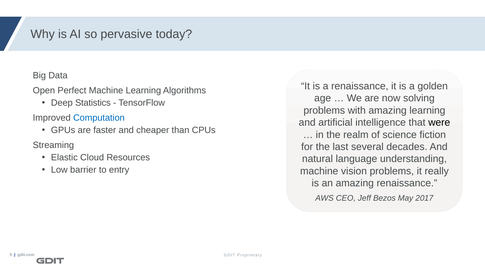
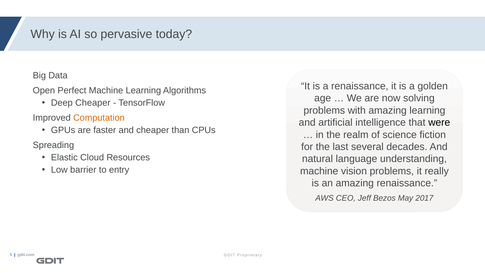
Deep Statistics: Statistics -> Cheaper (93, 103)
Computation colour: blue -> orange (99, 118)
Streaming: Streaming -> Spreading (53, 145)
